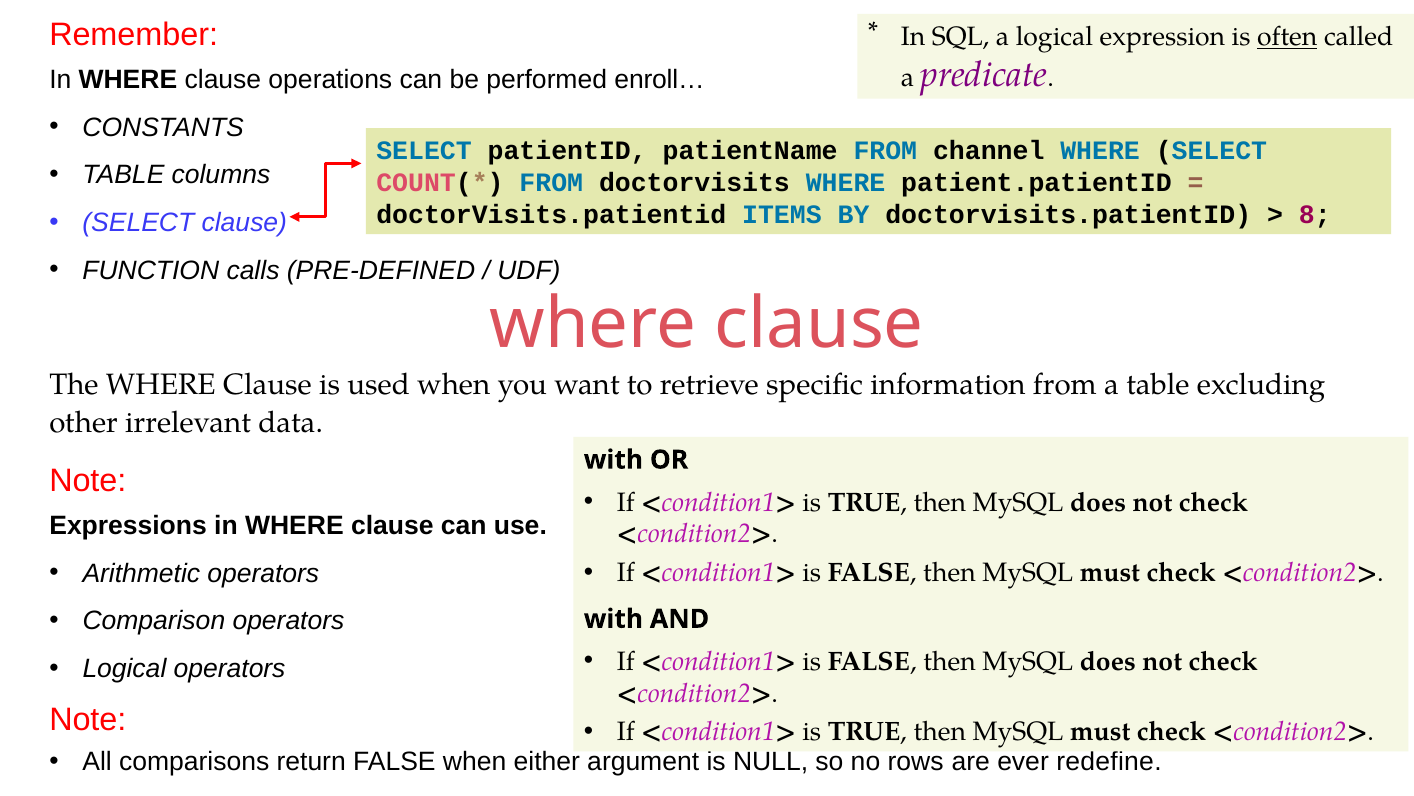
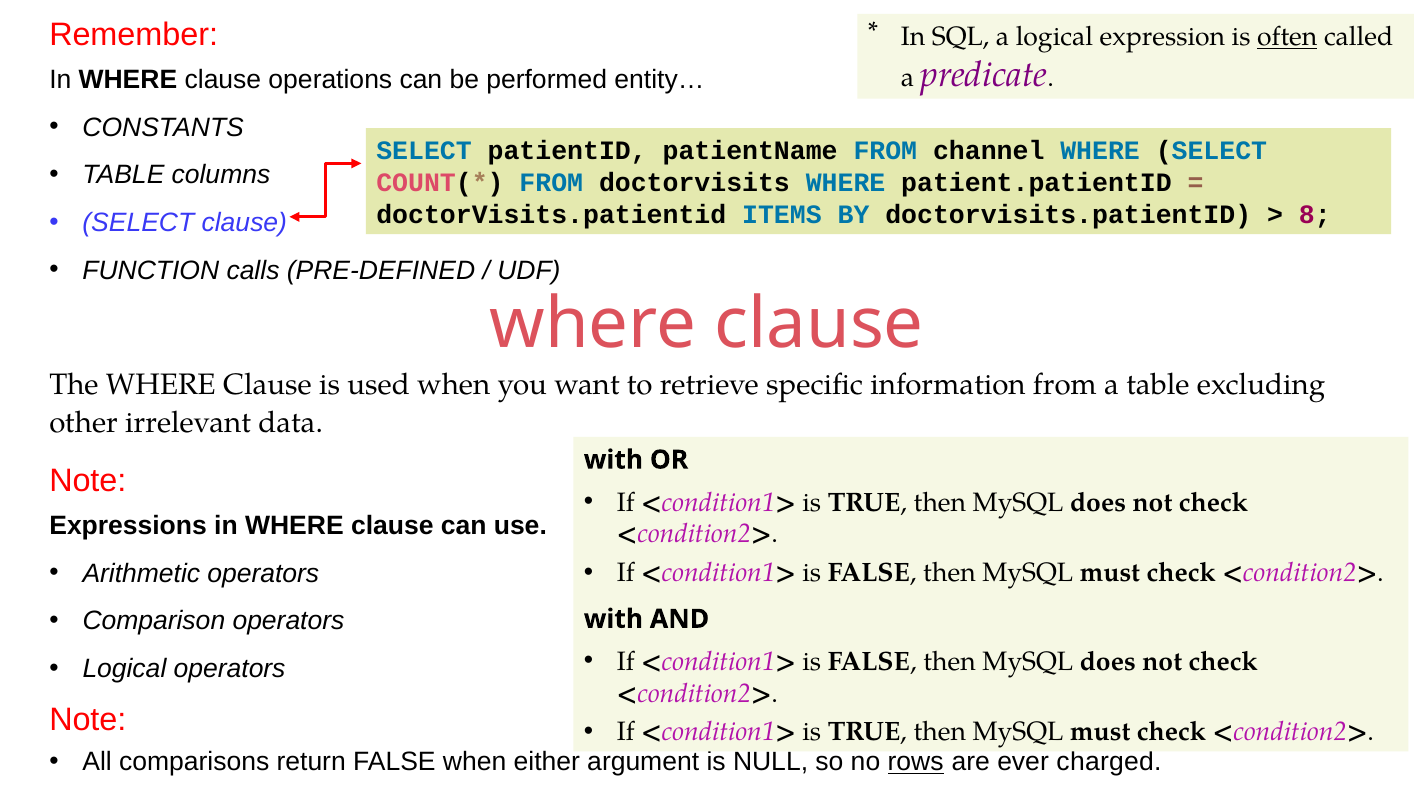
enroll…: enroll… -> entity… (659, 79)
rows underline: none -> present (916, 761)
redefine: redefine -> charged (1109, 761)
